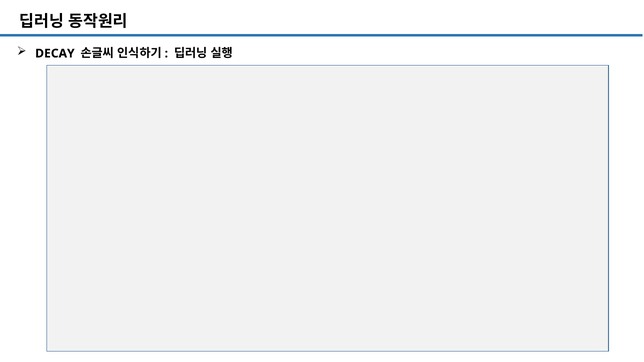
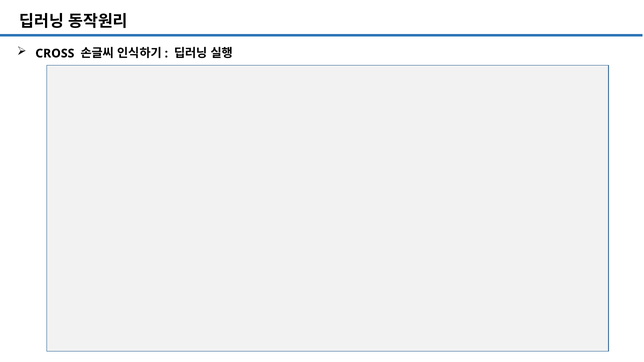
DECAY: DECAY -> CROSS (55, 53)
